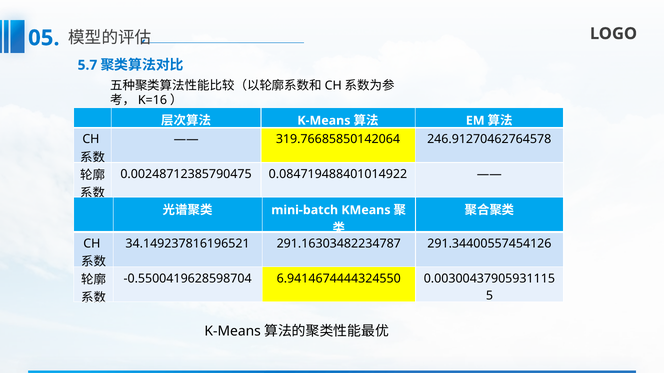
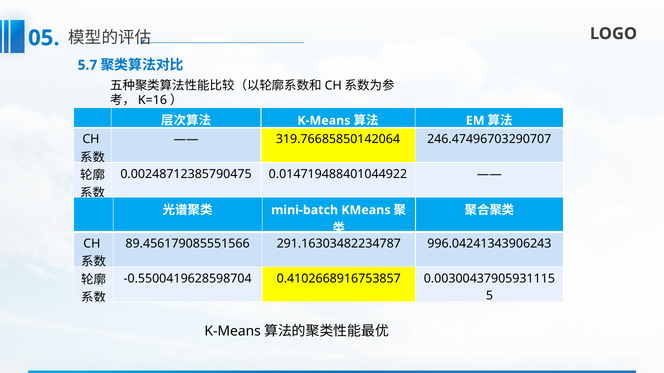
246.91270462764578: 246.91270462764578 -> 246.47496703290707 (489, 140)
0.084719488401014922: 0.084719488401014922 -> 0.014719488401044922 (338, 174)
34.149237816196521: 34.149237816196521 -> 89.456179085551566 (188, 244)
291.34400557454126: 291.34400557454126 -> 996.04241343906243 (489, 244)
6.9414674444324550: 6.9414674444324550 -> 0.4102668916753857 (339, 279)
